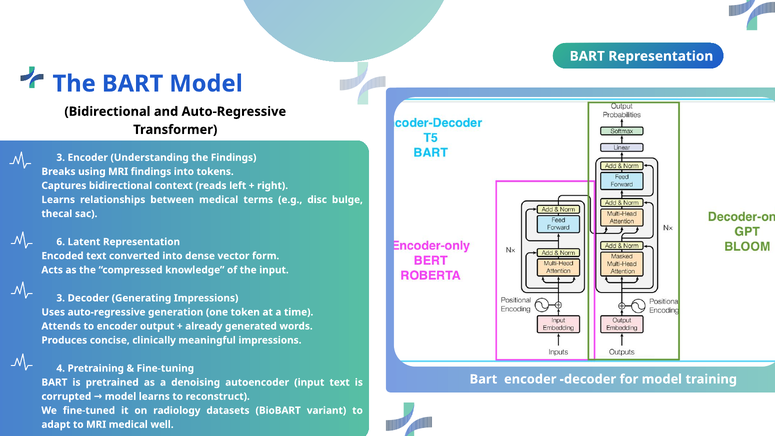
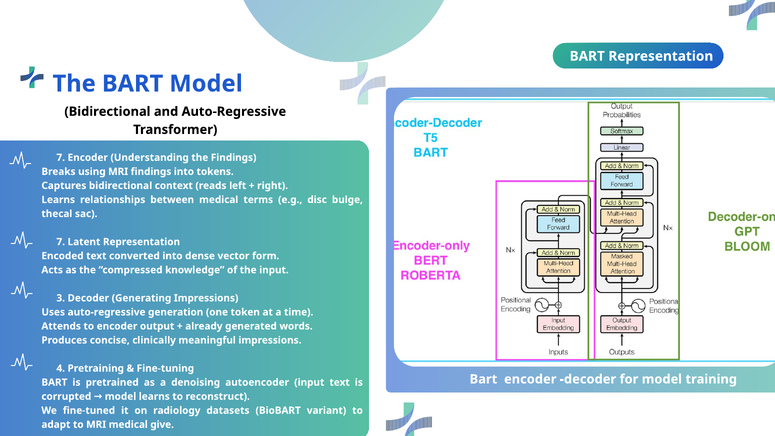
3: 3 -> 7 (61, 158)
6: 6 -> 7 (61, 242)
well: well -> give (162, 424)
